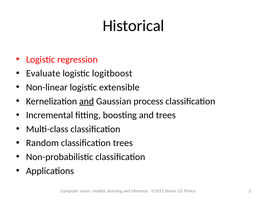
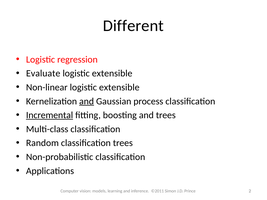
Historical: Historical -> Different (133, 26)
logitboost: logitboost -> extensible (112, 73)
Incremental underline: none -> present (50, 115)
